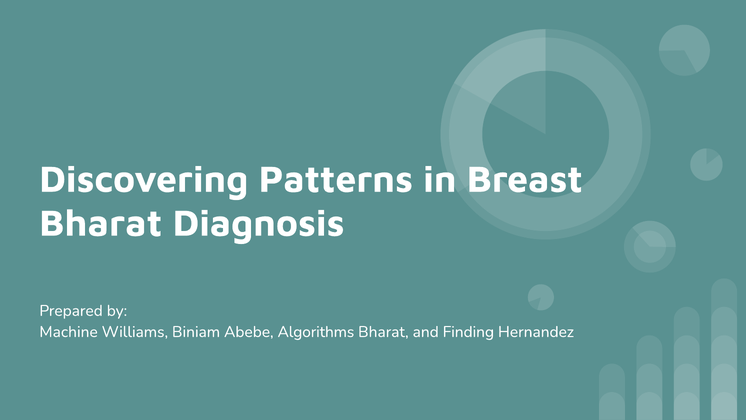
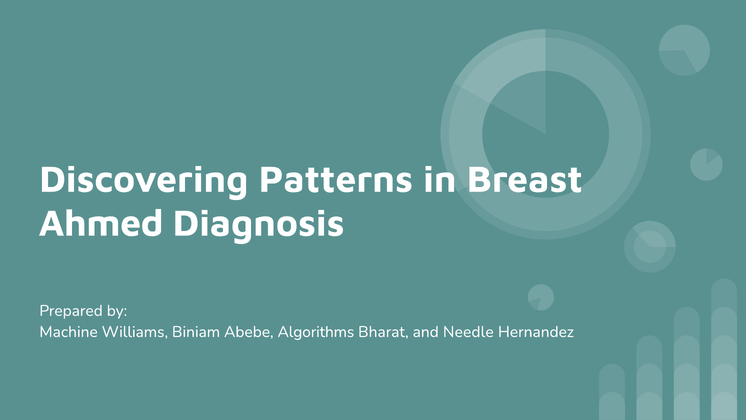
Bharat: Bharat -> Ahmed (101, 223)
Finding: Finding -> Needle (468, 332)
